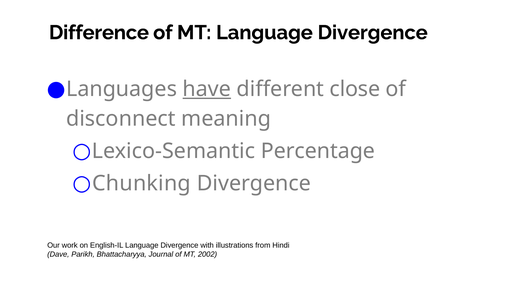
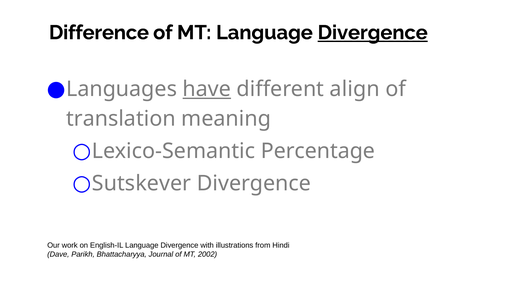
Divergence underline: none -> present (373, 33)
close: close -> align (355, 89)
disconnect: disconnect -> translation (121, 119)
Chunking: Chunking -> Sutskever (142, 183)
